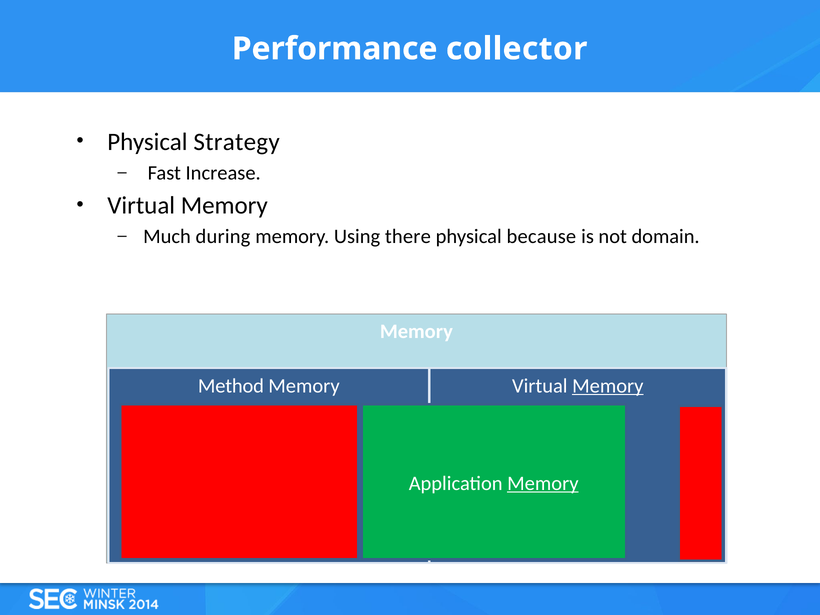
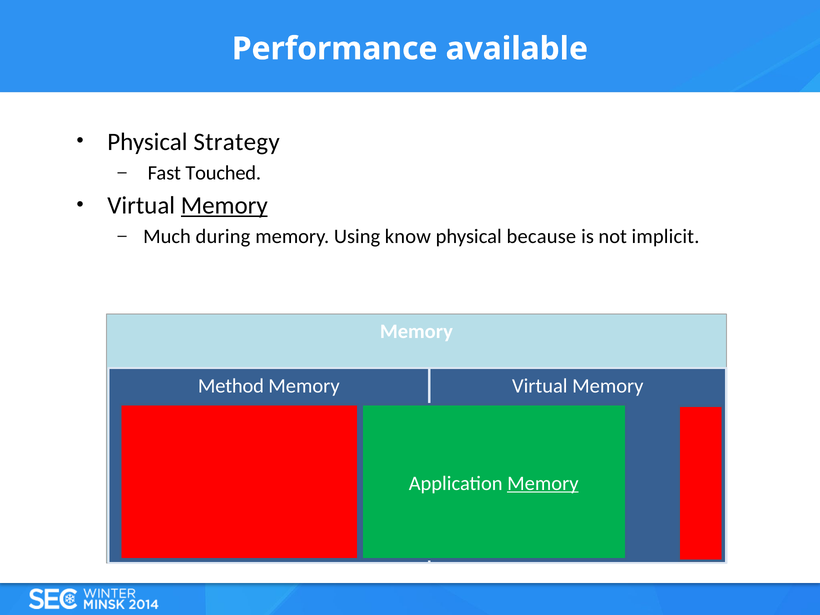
collector: collector -> available (517, 49)
Increase: Increase -> Touched (223, 173)
Memory underline: none -> present (224, 206)
there: there -> know (408, 237)
domain: domain -> implicit (665, 237)
Memory underline: present -> none (608, 386)
